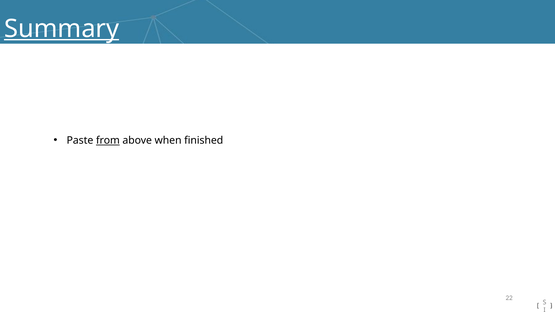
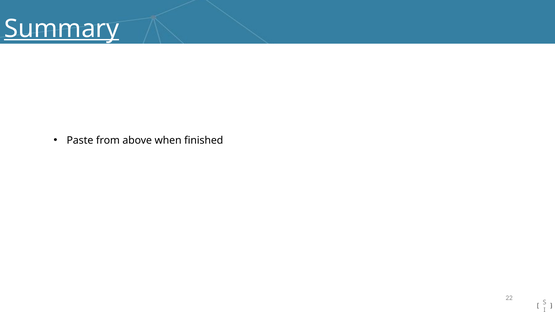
from underline: present -> none (108, 141)
